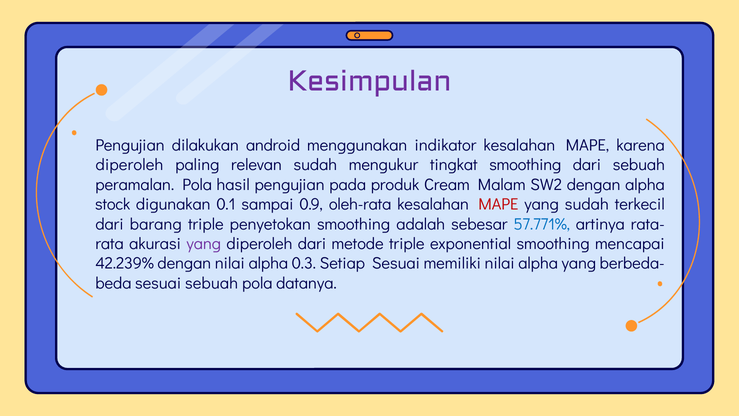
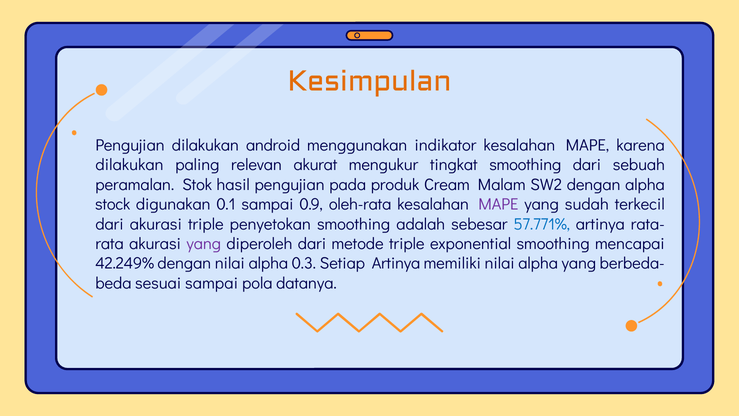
Kesimpulan colour: purple -> orange (370, 81)
diperoleh: diperoleh -> dilakukan (129, 165)
relevan sudah: sudah -> akurat (315, 165)
peramalan Pola: Pola -> Stok (197, 185)
MAPE colour: red -> purple (498, 204)
dari barang: barang -> akurasi (156, 224)
42.239%: 42.239% -> 42.249% (125, 263)
Setiap Sesuai: Sesuai -> Artinya (396, 263)
sesuai sebuah: sebuah -> sampai (212, 283)
